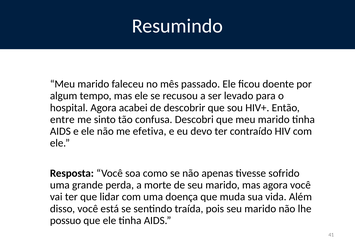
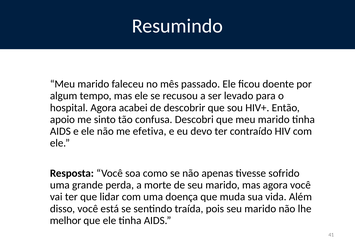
entre: entre -> apoio (62, 119)
possuo: possuo -> melhor (66, 220)
